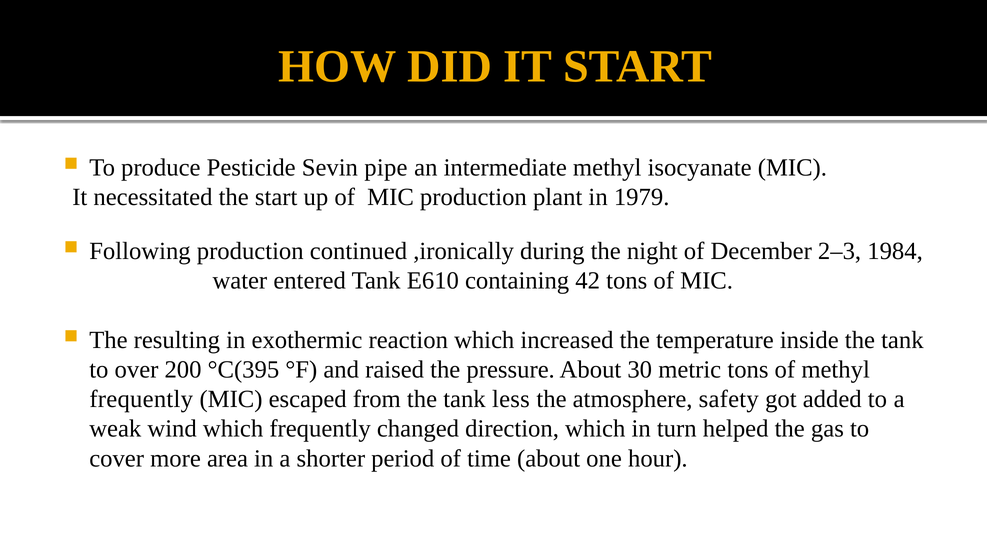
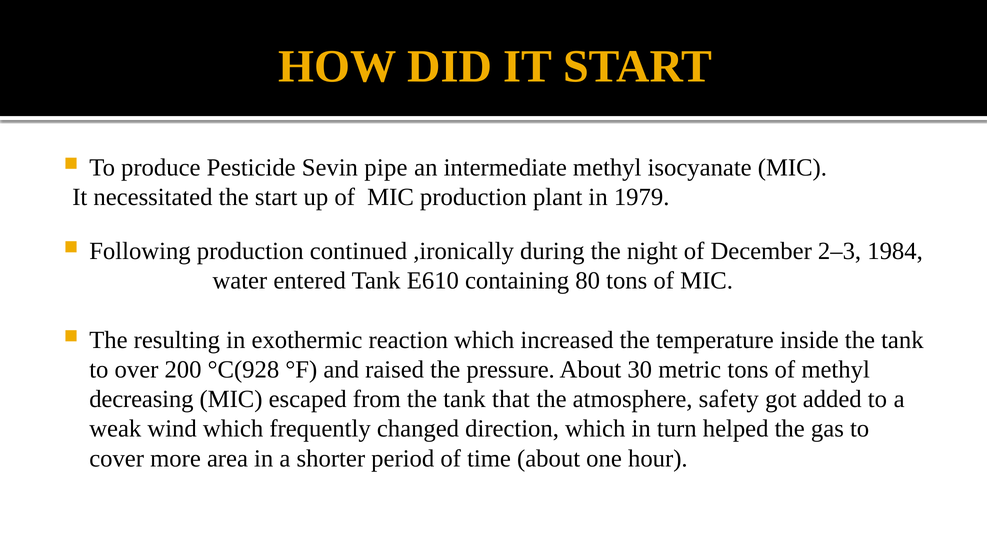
42: 42 -> 80 (588, 281)
°C(395: °C(395 -> °C(928 (243, 370)
frequently: frequently -> decreasing (141, 399)
less: less -> that (511, 399)
